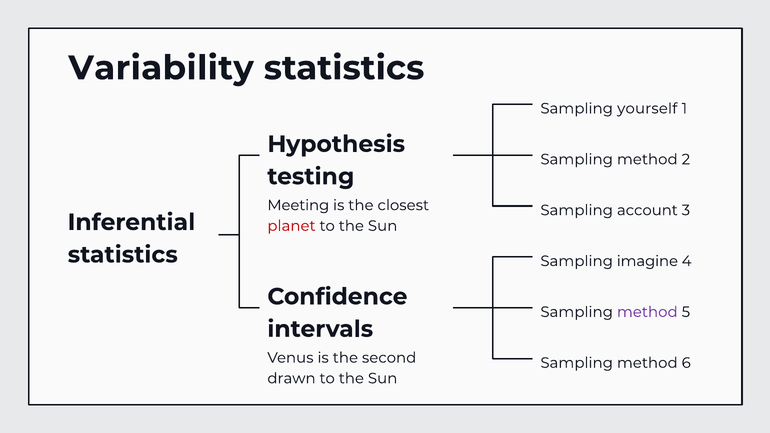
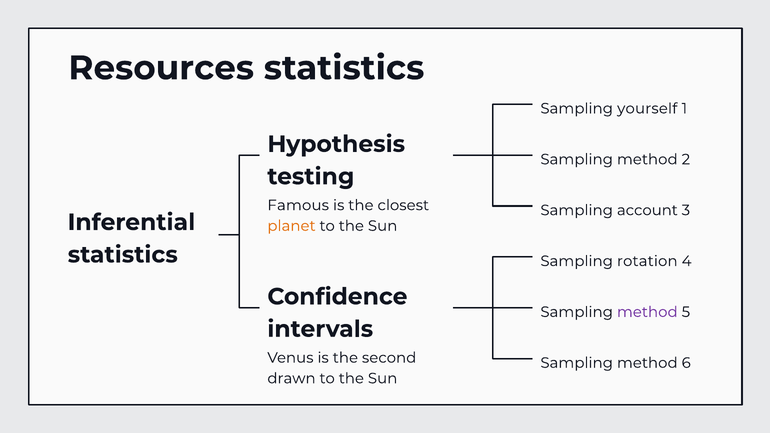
Variability: Variability -> Resources (161, 68)
Meeting: Meeting -> Famous (298, 205)
planet colour: red -> orange (291, 226)
imagine: imagine -> rotation (647, 261)
